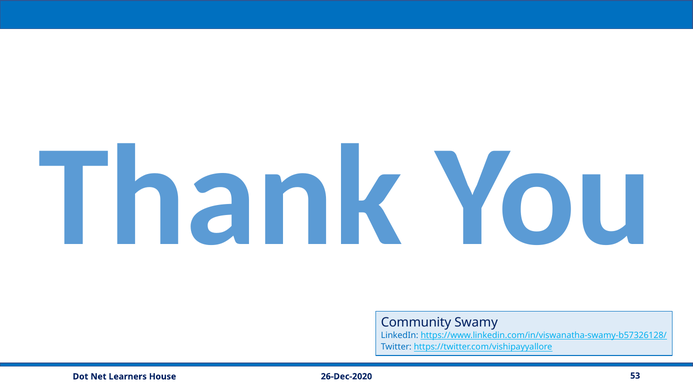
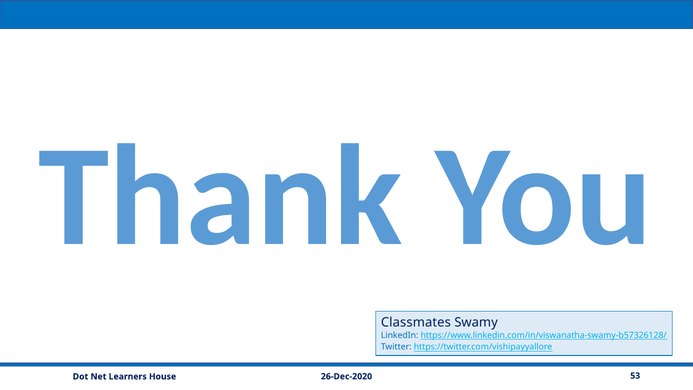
Community: Community -> Classmates (416, 322)
